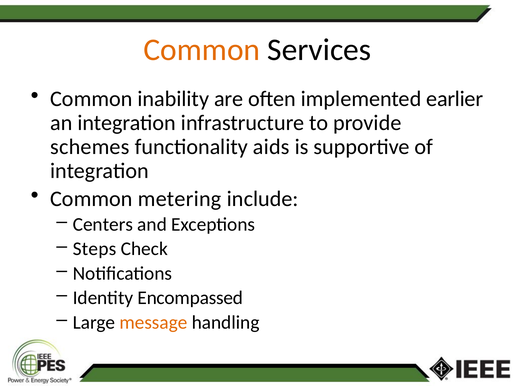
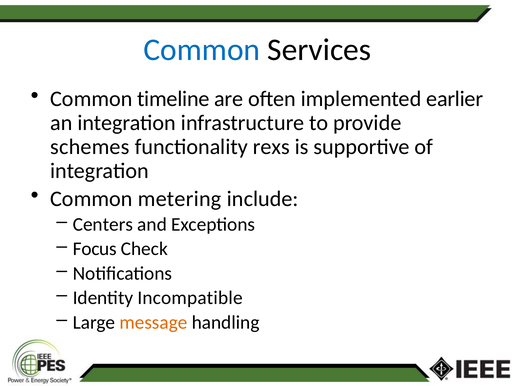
Common colour: orange -> blue (202, 50)
inability: inability -> timeline (173, 99)
aids: aids -> rexs (271, 147)
Steps: Steps -> Focus (95, 249)
Encompassed: Encompassed -> Incompatible (190, 298)
